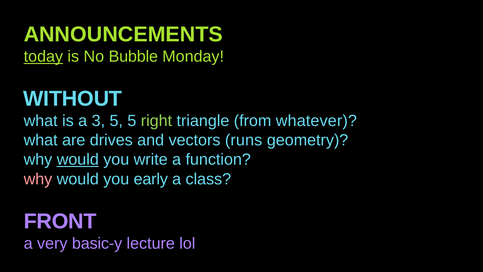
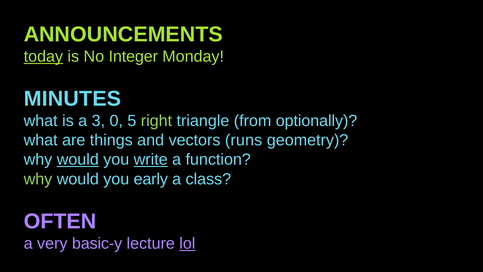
Bubble: Bubble -> Integer (133, 56)
WITHOUT: WITHOUT -> MINUTES (72, 99)
3 5: 5 -> 0 (116, 121)
whatever: whatever -> optionally (317, 121)
drives: drives -> things (111, 140)
write underline: none -> present (151, 159)
why colour: pink -> light green (38, 179)
FRONT: FRONT -> OFTEN (60, 221)
lol underline: none -> present (187, 243)
